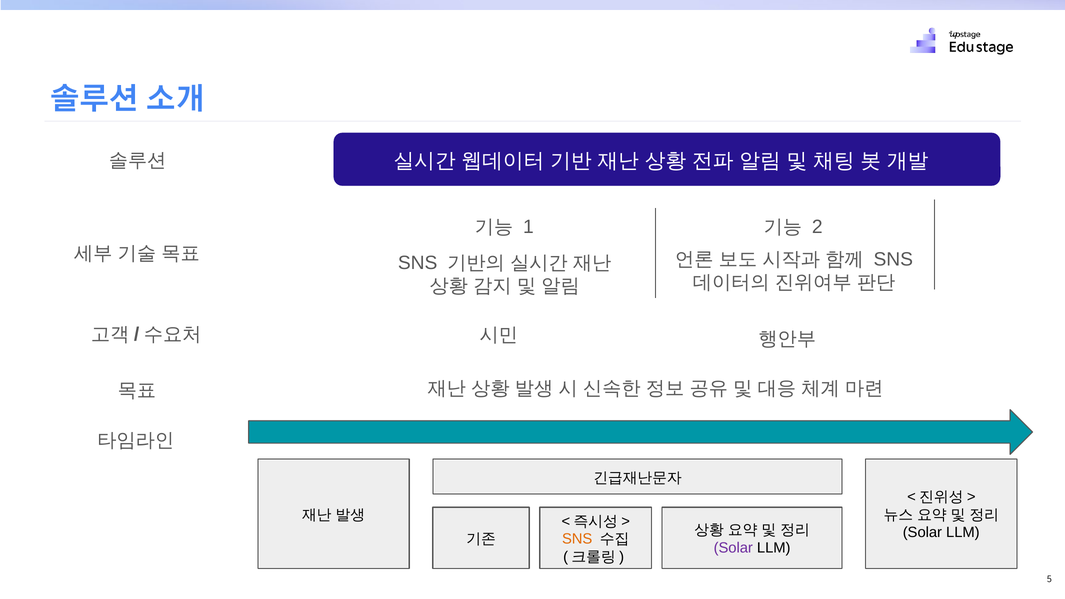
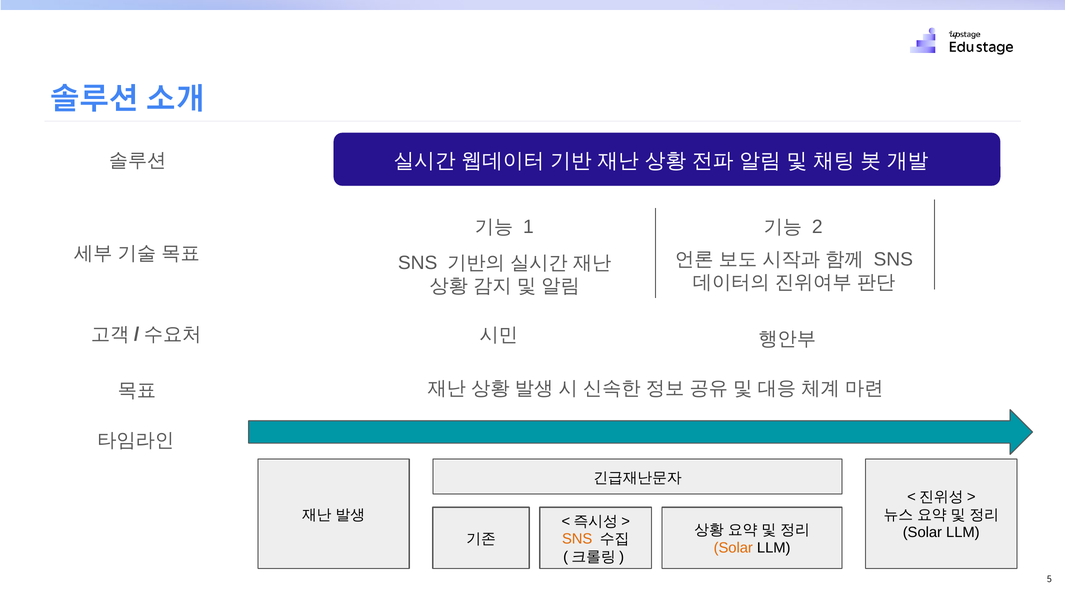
Solar colour: purple -> orange (733, 548)
